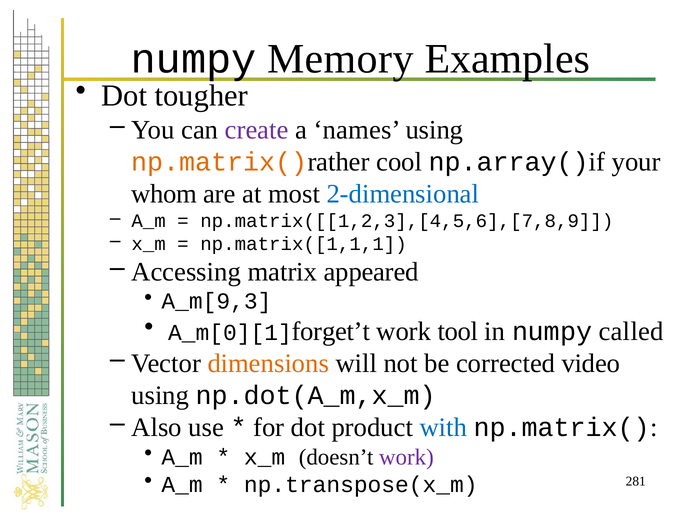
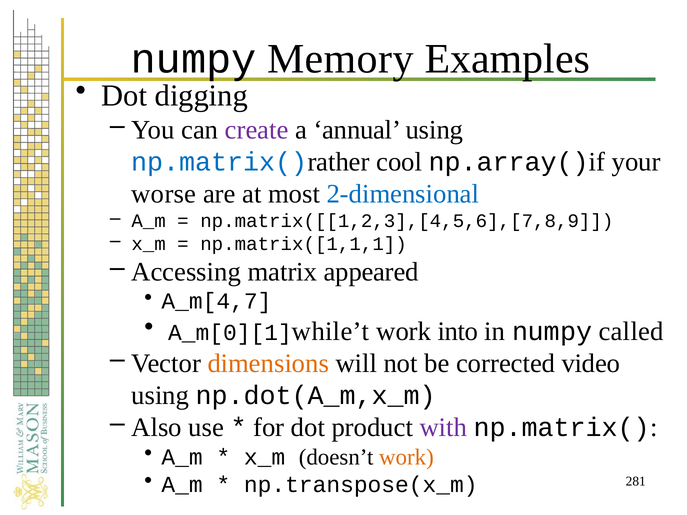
tougher: tougher -> digging (201, 96)
names: names -> annual (357, 130)
np.matrix( colour: orange -> blue (219, 162)
whom: whom -> worse (164, 194)
A_m[9,3: A_m[9,3 -> A_m[4,7 (216, 301)
forget’t: forget’t -> while’t (331, 331)
tool: tool -> into (458, 331)
with colour: blue -> purple (443, 428)
work colour: purple -> orange (406, 457)
